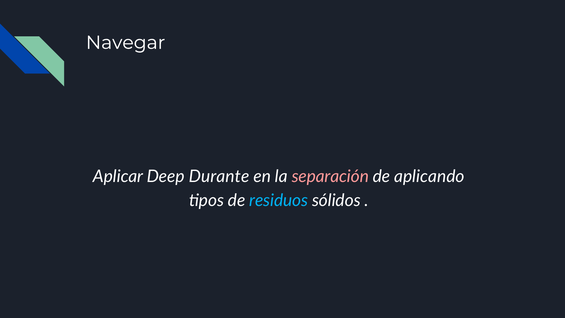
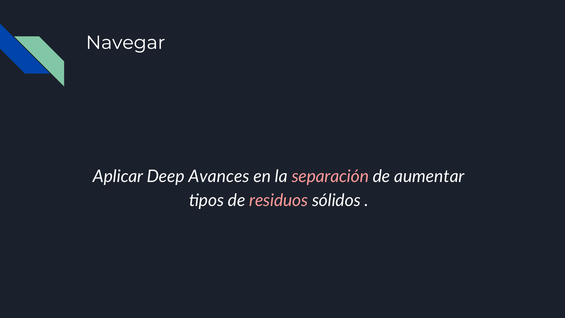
Durante: Durante -> Avances (219, 177)
aplicando: aplicando -> aumentar (429, 177)
residuos colour: light blue -> pink (279, 200)
